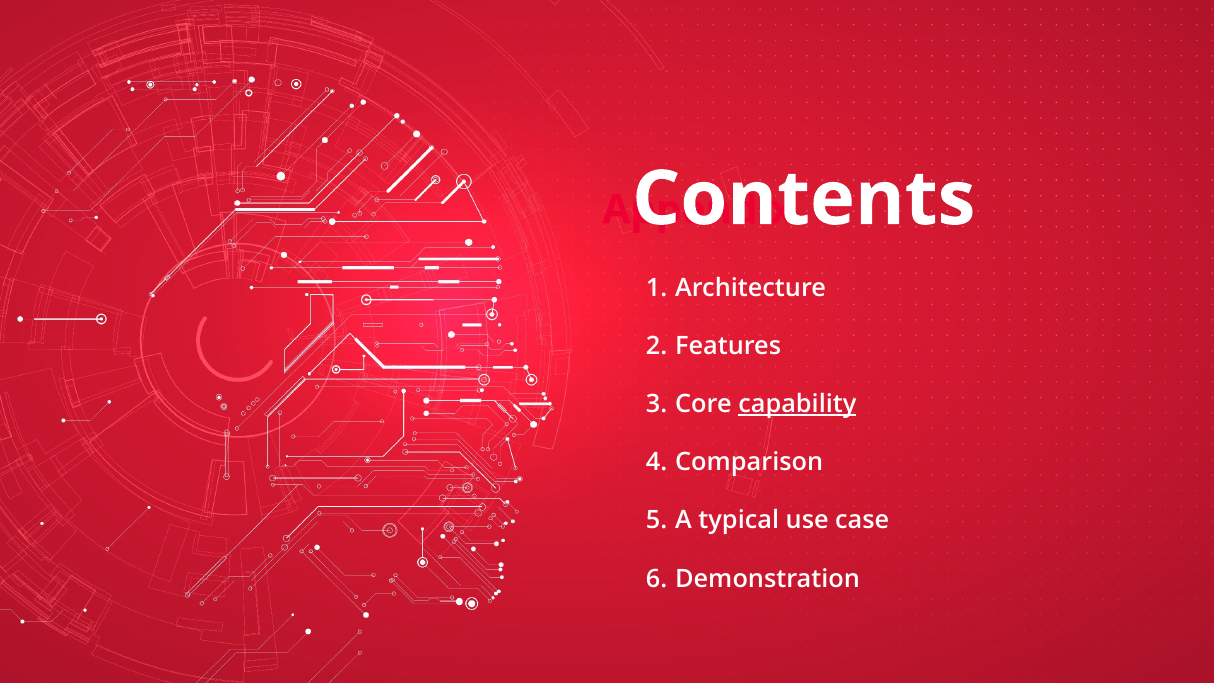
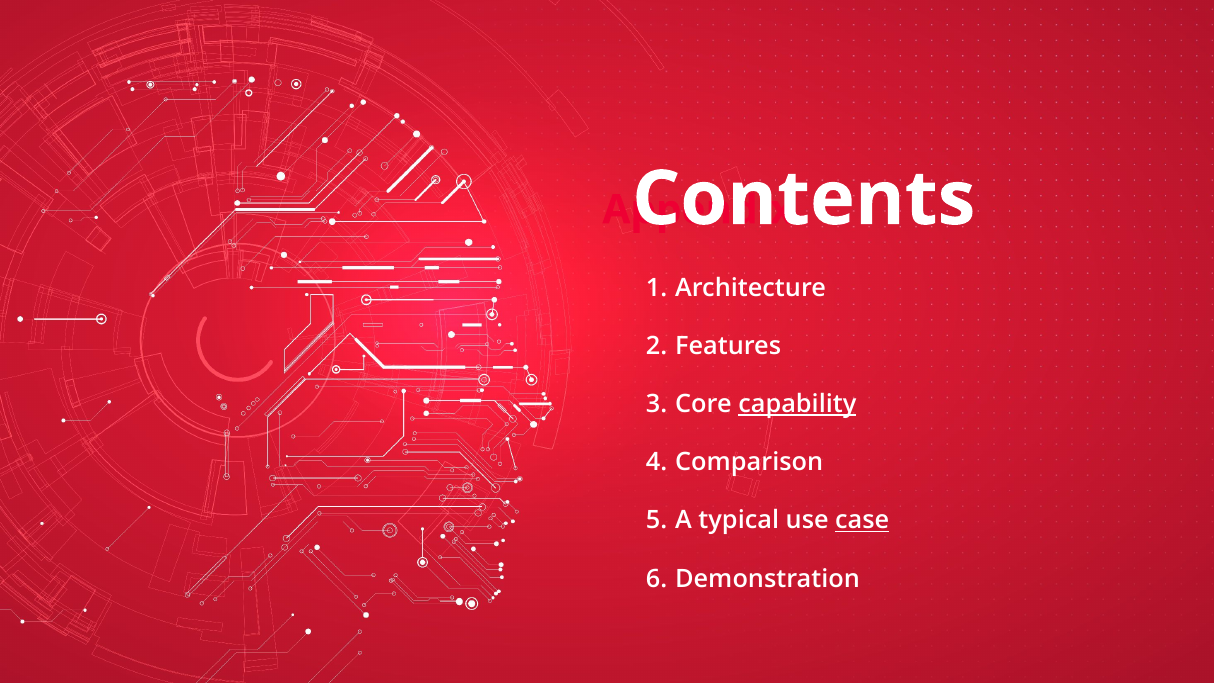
case underline: none -> present (862, 520)
